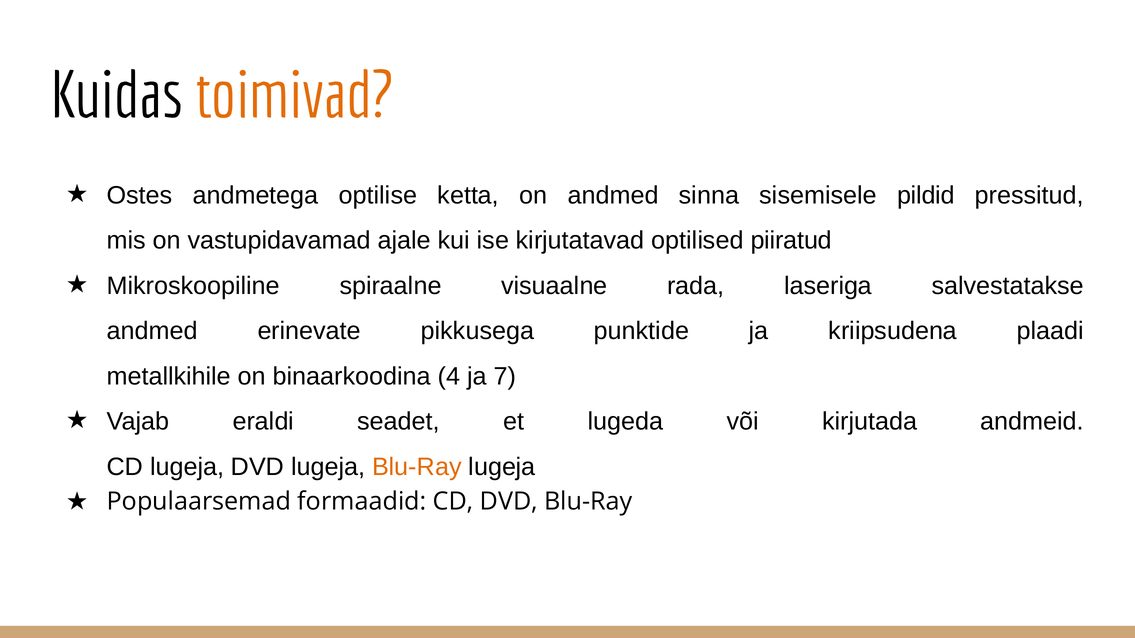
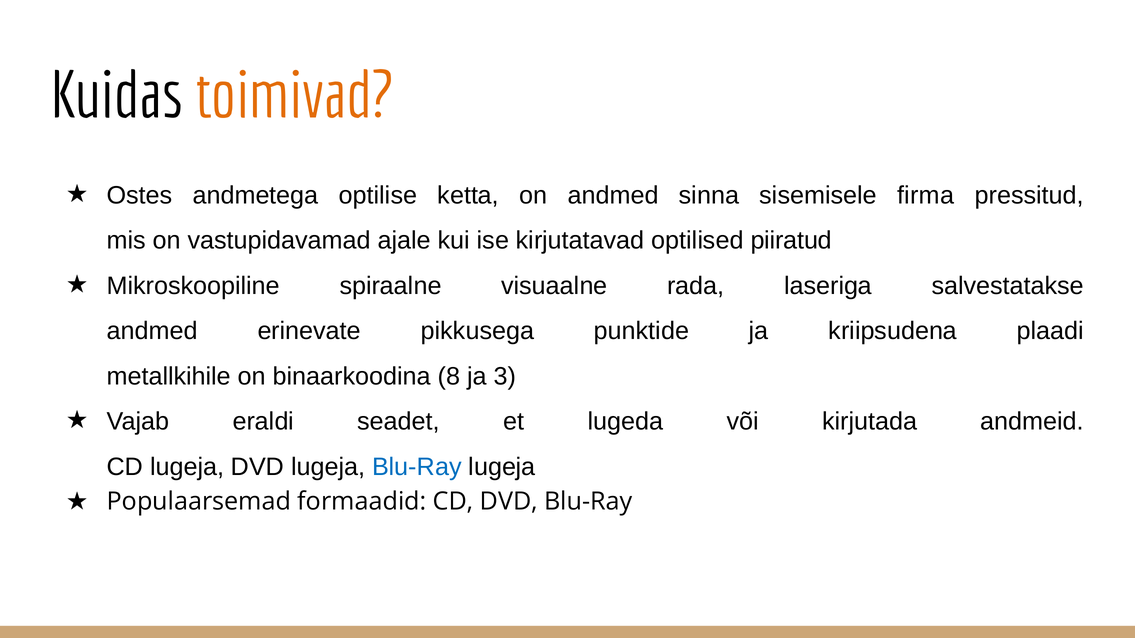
pildid: pildid -> firma (926, 195)
4: 4 -> 8 (449, 377)
7: 7 -> 3 (505, 377)
Blu-Ray colour: orange -> blue (417, 467)
